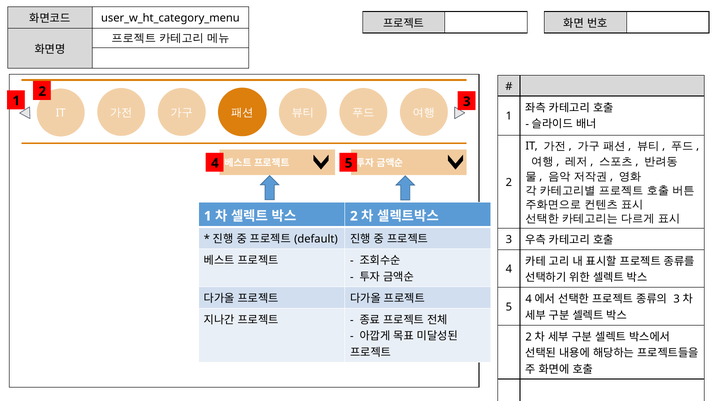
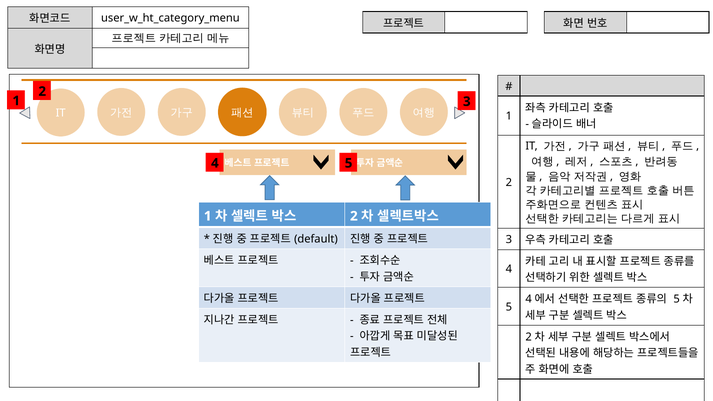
3: 3 -> 5 (677, 299)
